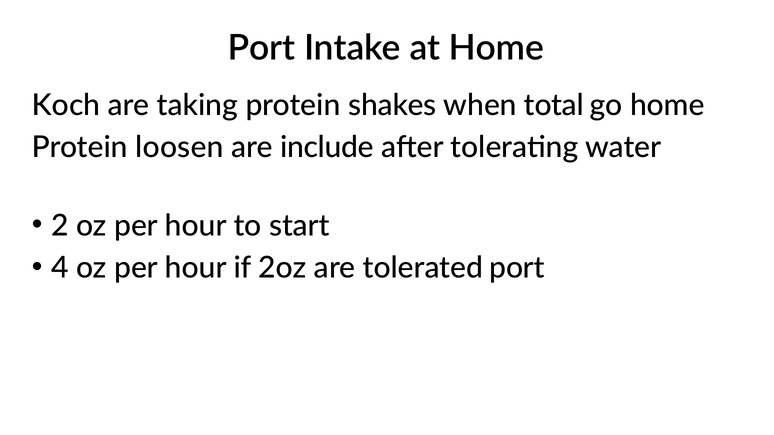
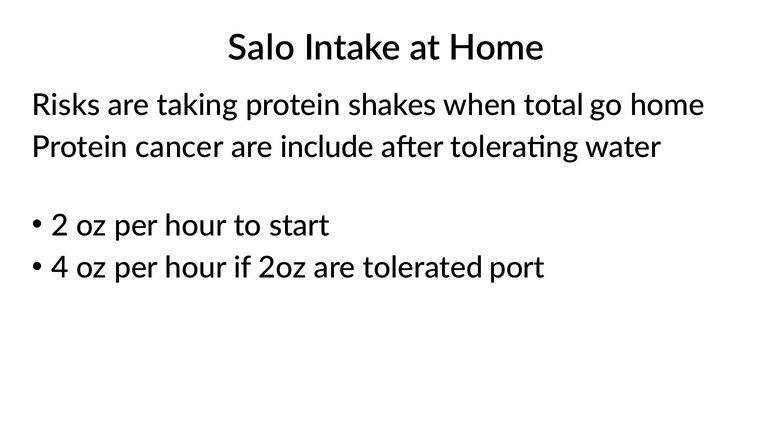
Port: Port -> Salo (261, 48)
Koch: Koch -> Risks (66, 105)
loosen: loosen -> cancer (179, 148)
